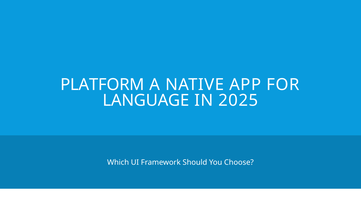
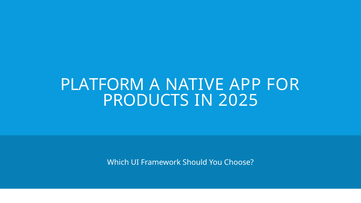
LANGUAGE: LANGUAGE -> PRODUCTS (146, 101)
